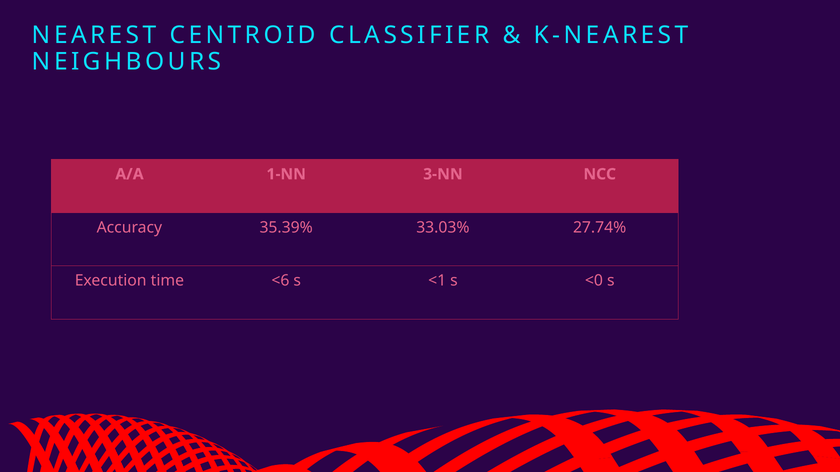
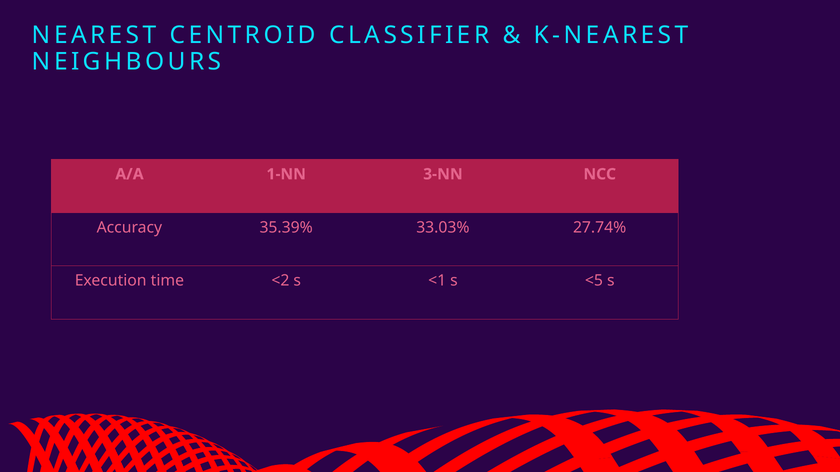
<6: <6 -> <2 (280, 281)
<0: <0 -> <5 (594, 281)
